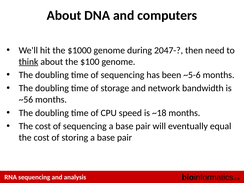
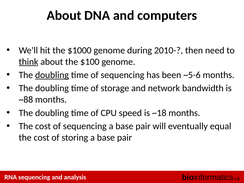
2047-: 2047- -> 2010- (169, 50)
doubling underline: none -> present (52, 75)
~56: ~56 -> ~88 (26, 100)
